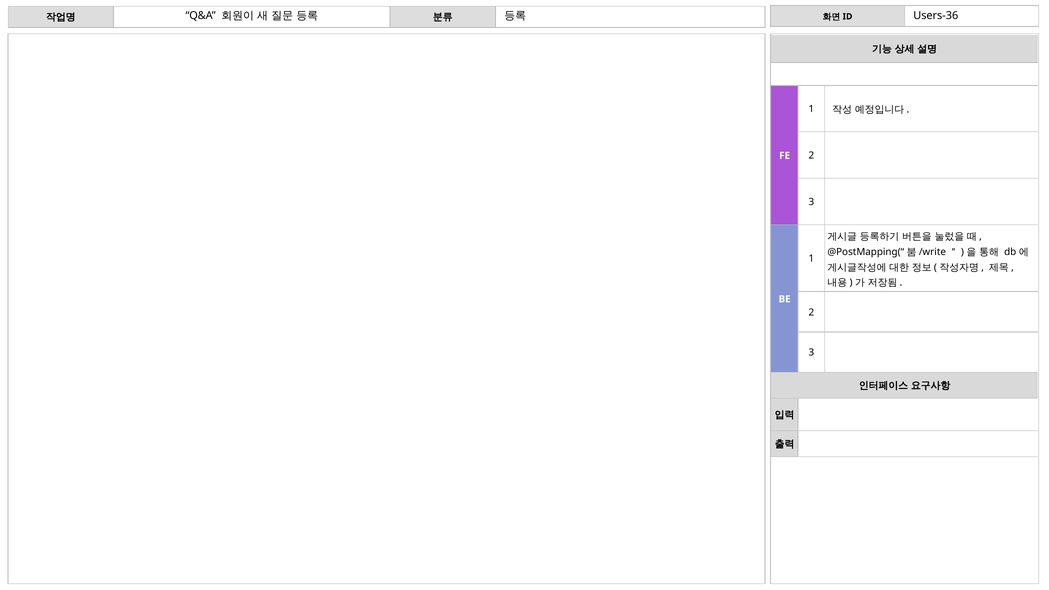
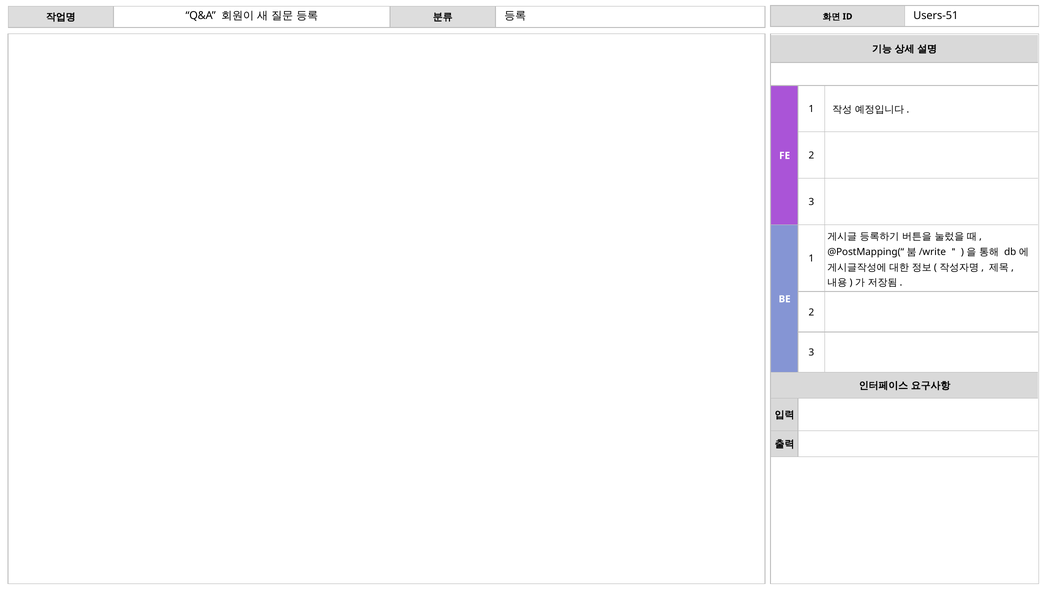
Users-36: Users-36 -> Users-51 (936, 16)
